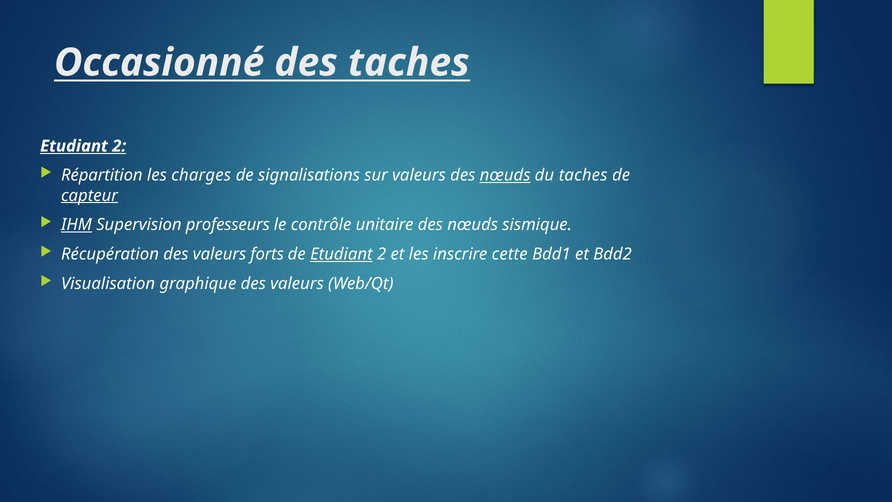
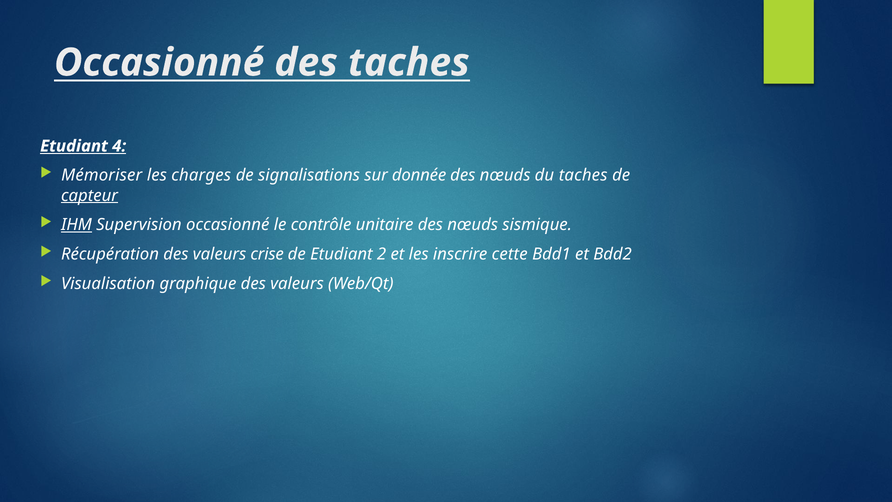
2: 2 -> 4 (119, 146)
Répartition: Répartition -> Mémoriser (102, 175)
sur valeurs: valeurs -> donnée (419, 175)
nœuds underline: present -> none (505, 175)
Supervision professeurs: professeurs -> occasionné (228, 225)
forts: forts -> crise (267, 254)
Etudiant underline: present -> none (341, 254)
